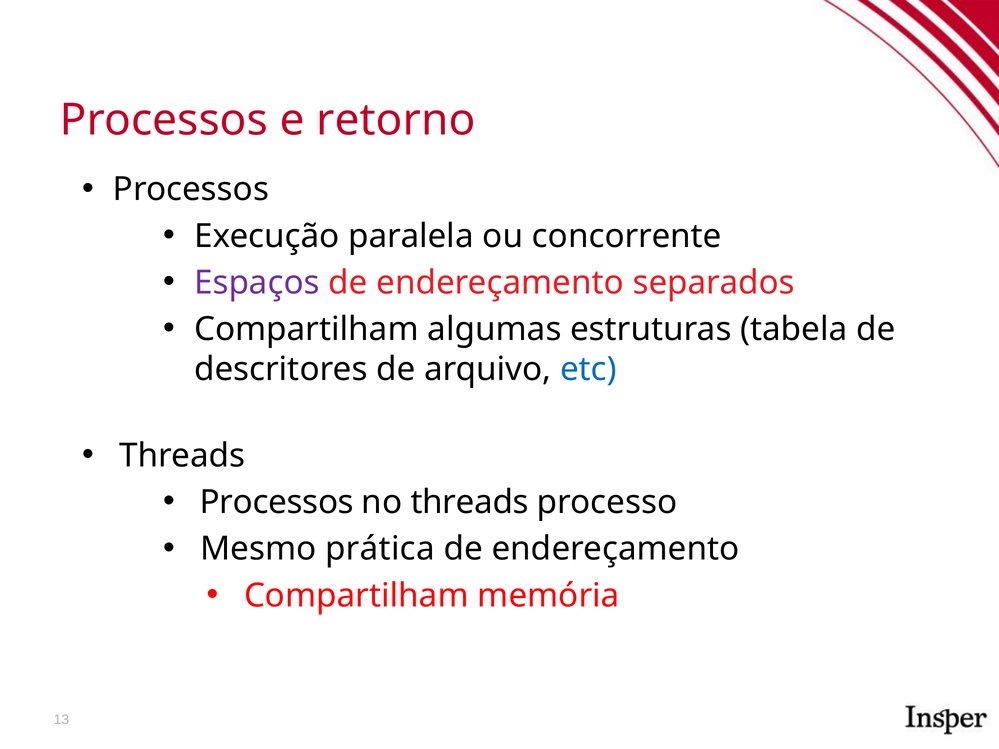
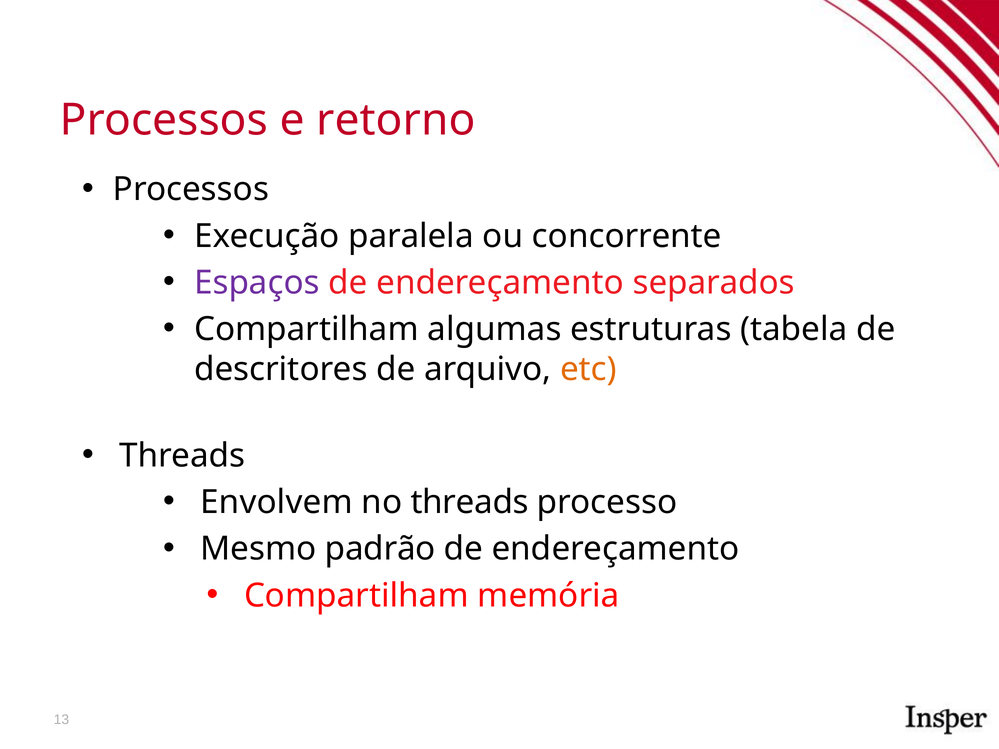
etc colour: blue -> orange (588, 369)
Processos: Processos -> Envolvem (276, 503)
prática: prática -> padrão (380, 549)
